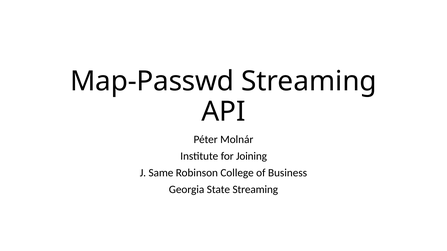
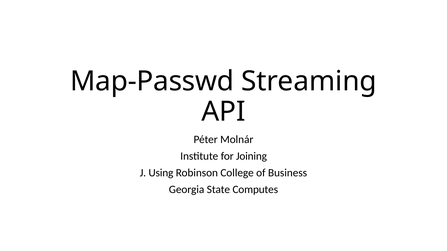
Same: Same -> Using (161, 173)
State Streaming: Streaming -> Computes (255, 190)
